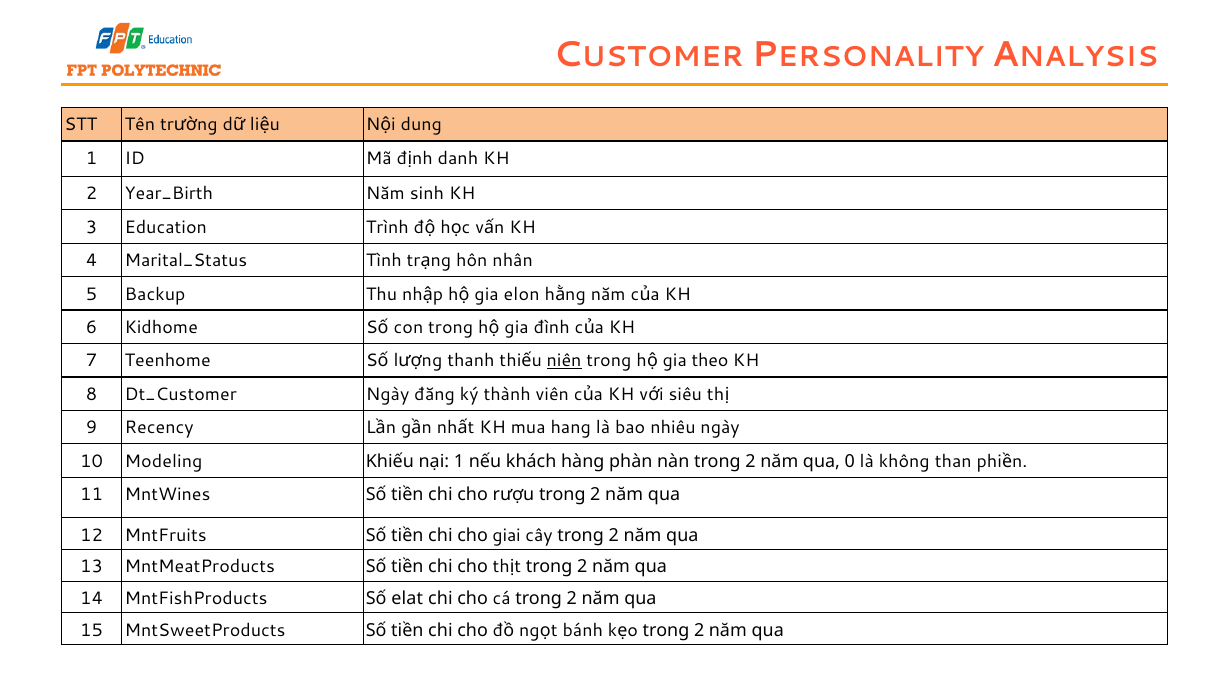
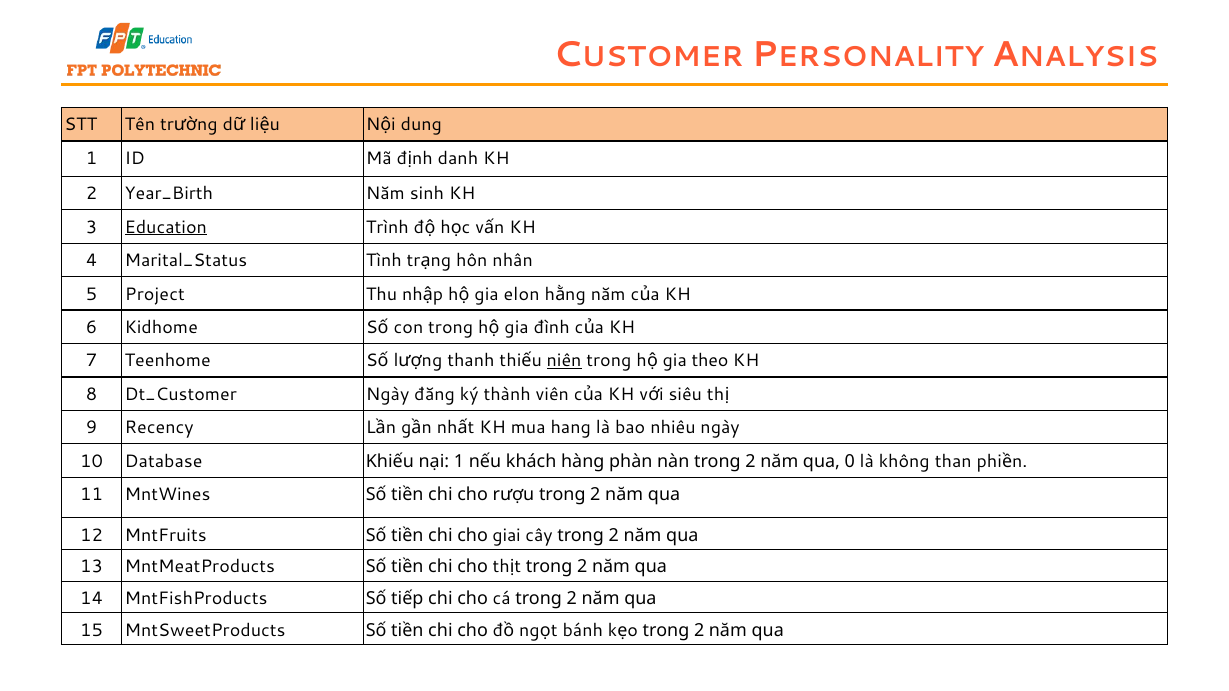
Education underline: none -> present (166, 227)
Backup: Backup -> Project (155, 294)
Modeling: Modeling -> Database (164, 462)
elat: elat -> tiếp (407, 599)
